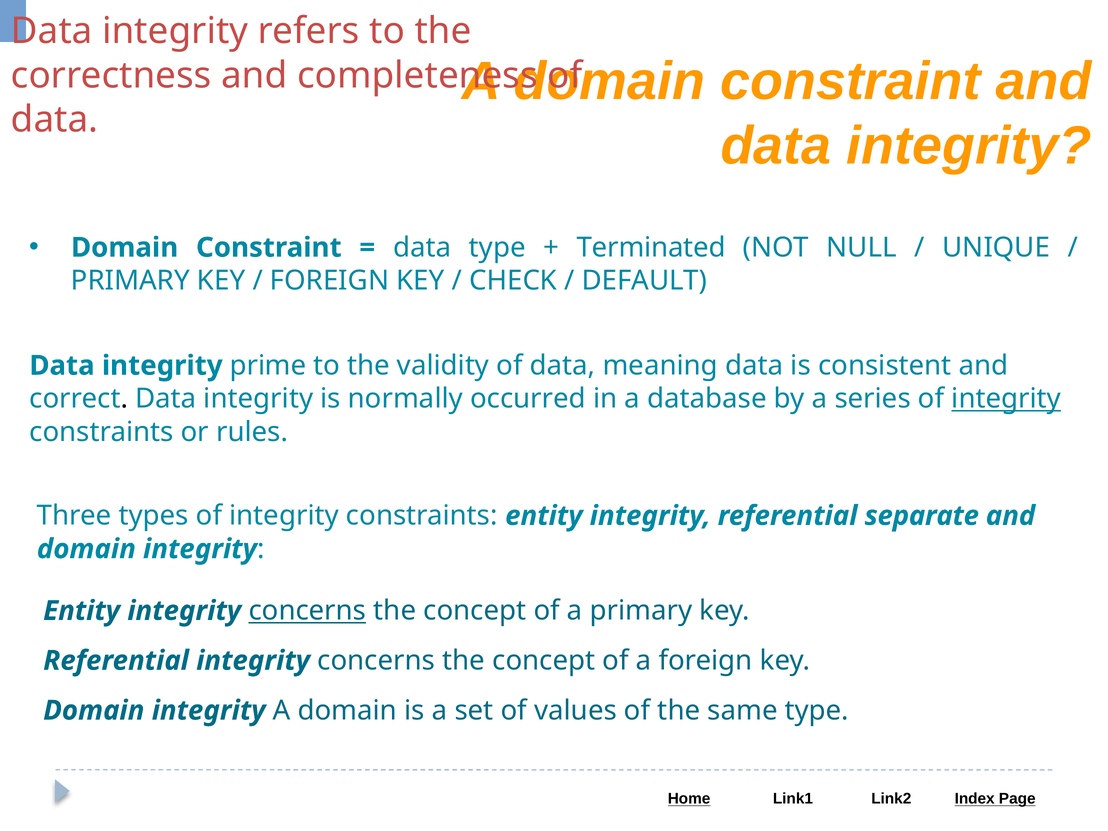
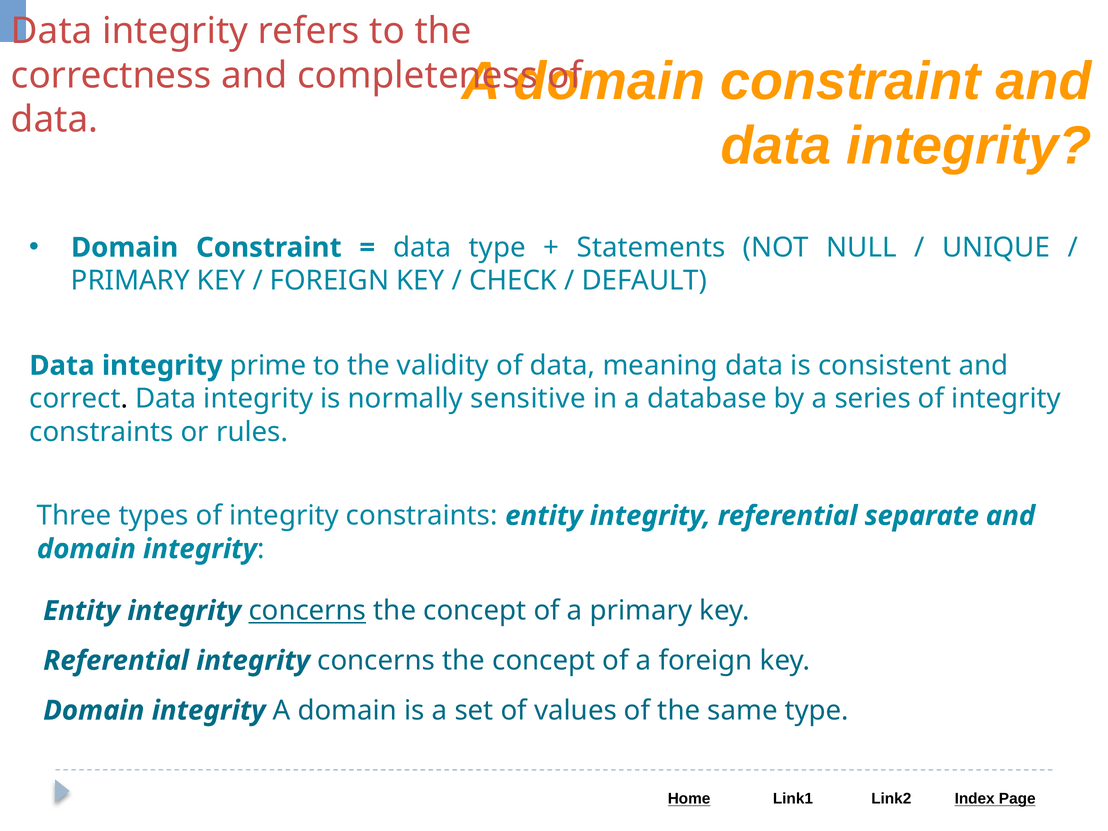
Terminated: Terminated -> Statements (651, 248)
occurred: occurred -> sensitive (528, 399)
integrity underline: present -> none (1006, 399)
